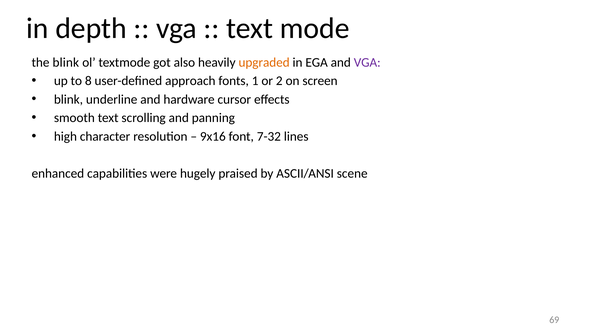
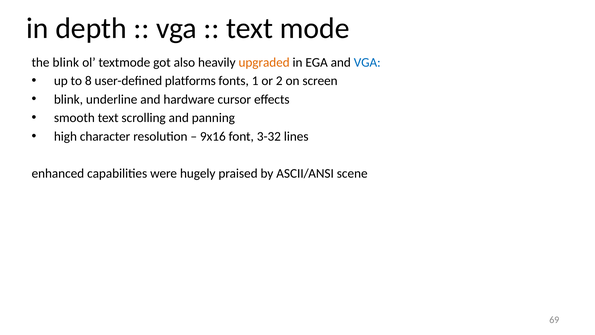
VGA colour: purple -> blue (367, 62)
approach: approach -> platforms (190, 81)
7-32: 7-32 -> 3-32 (269, 136)
